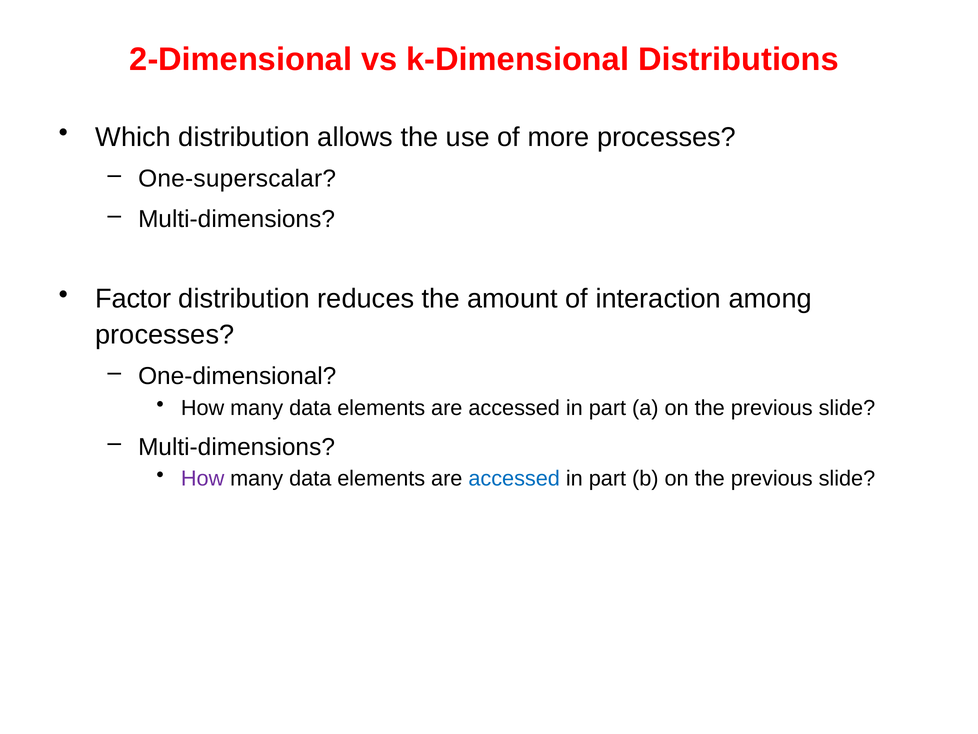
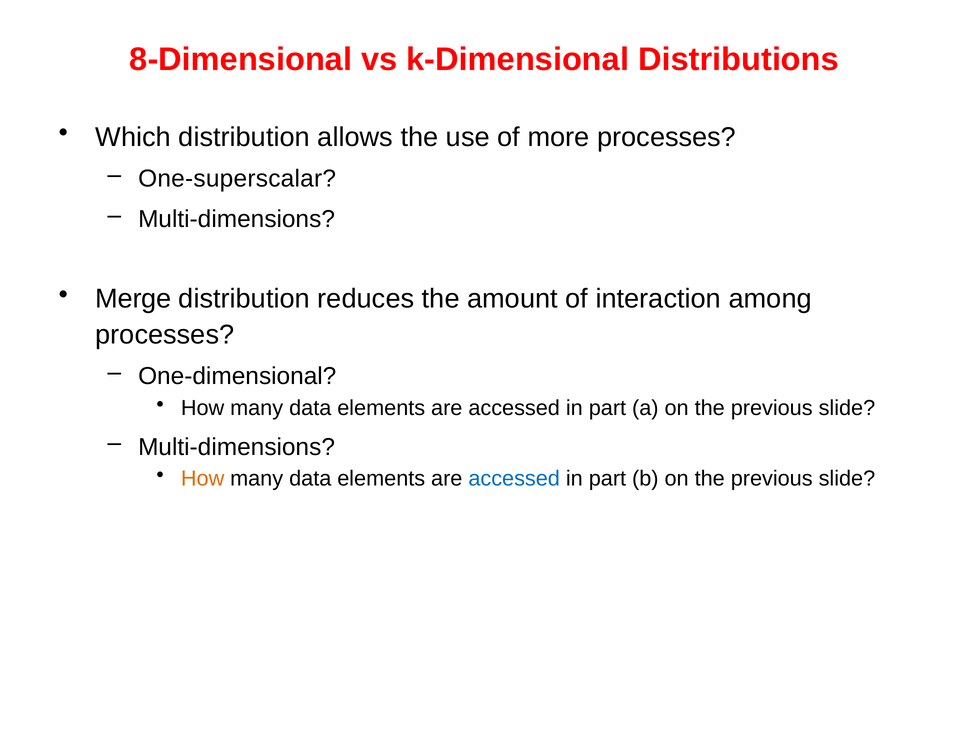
2-Dimensional: 2-Dimensional -> 8-Dimensional (241, 59)
Factor: Factor -> Merge (133, 299)
How colour: purple -> orange (203, 478)
